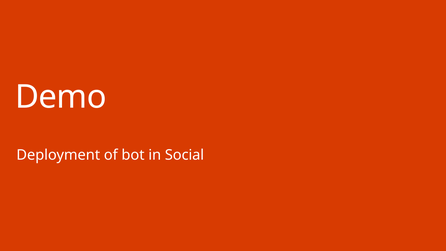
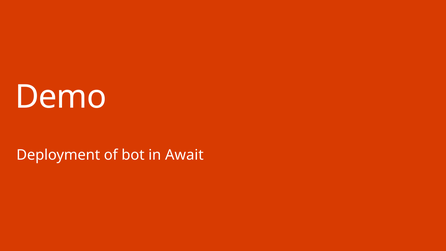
Social: Social -> Await (184, 155)
